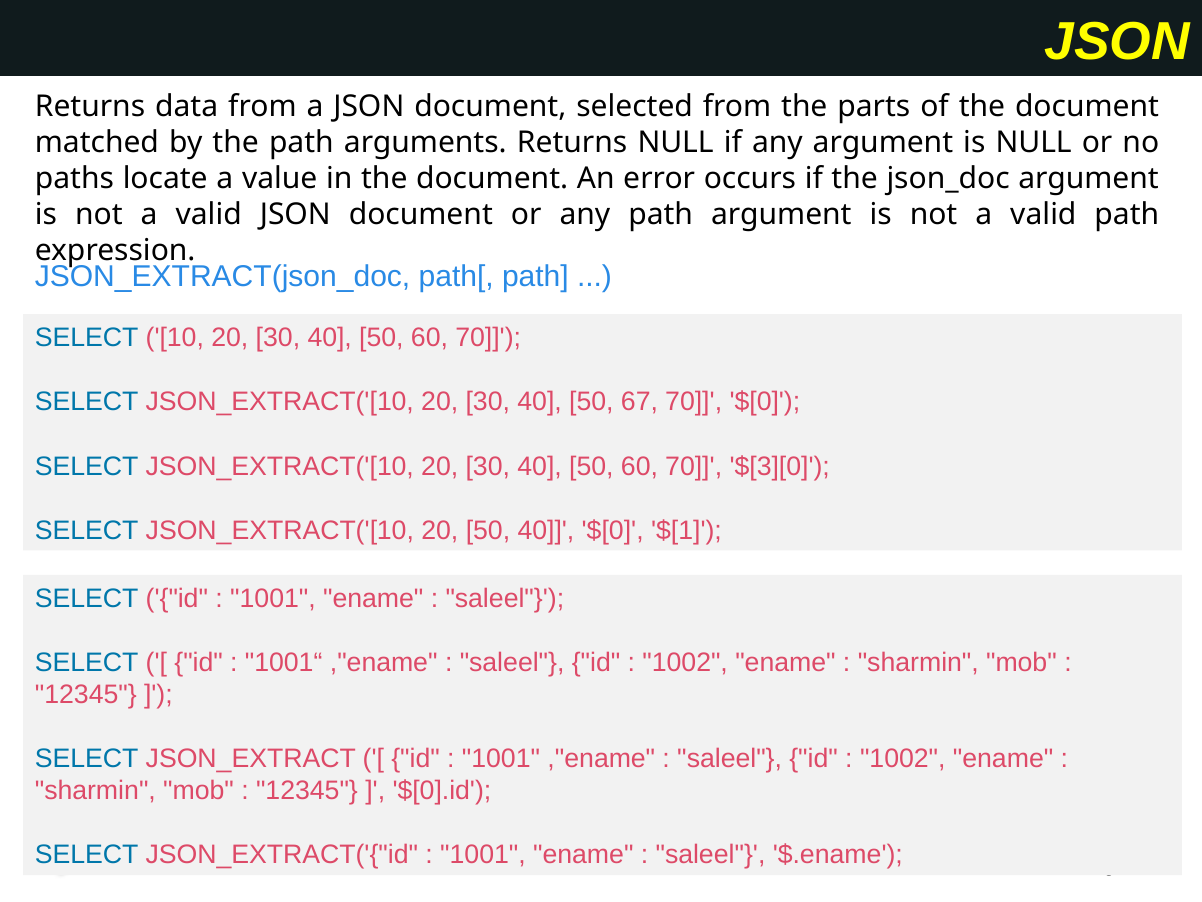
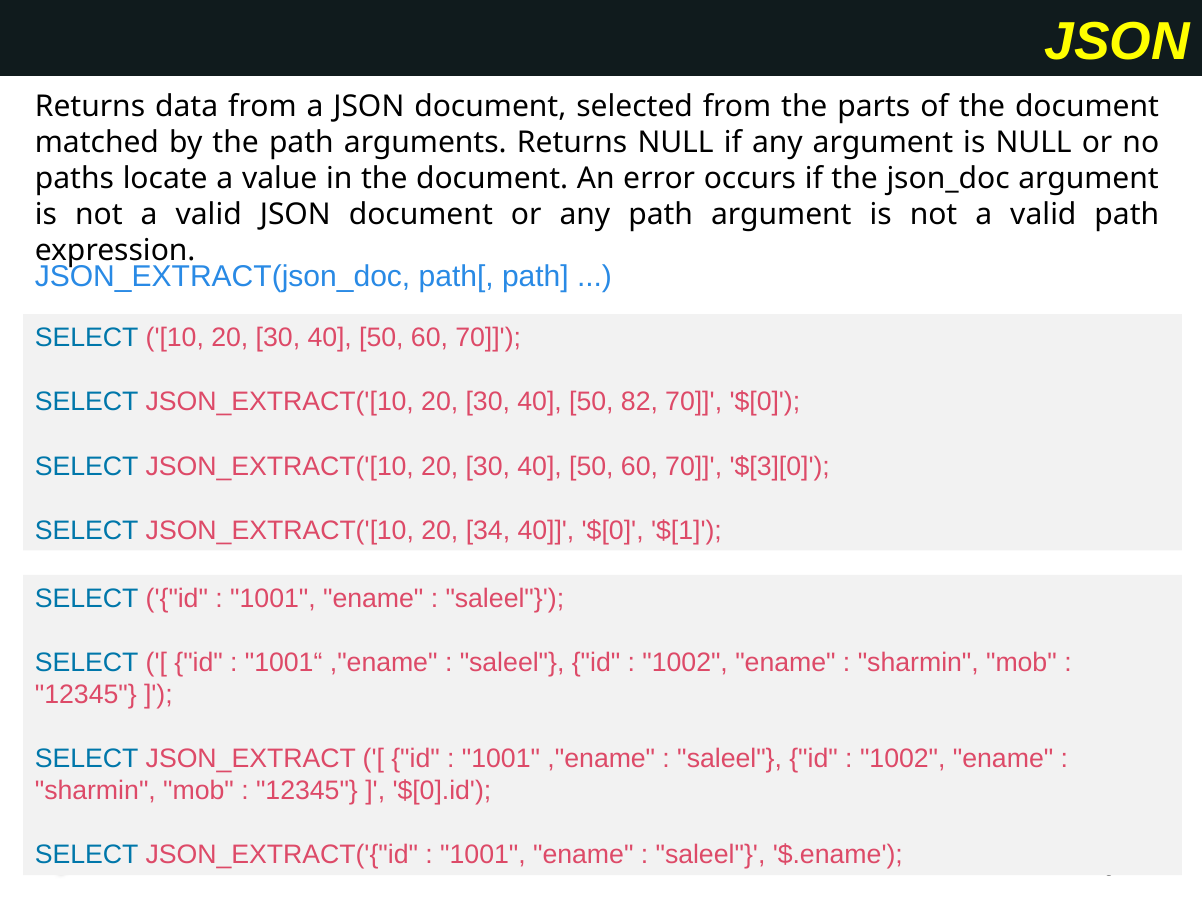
67: 67 -> 82 (639, 402)
20 50: 50 -> 34 (488, 530)
